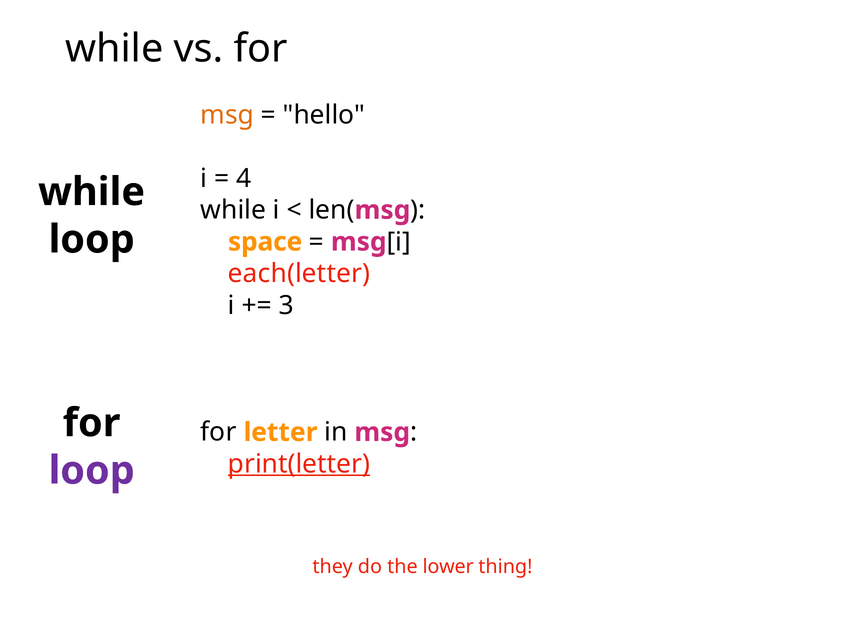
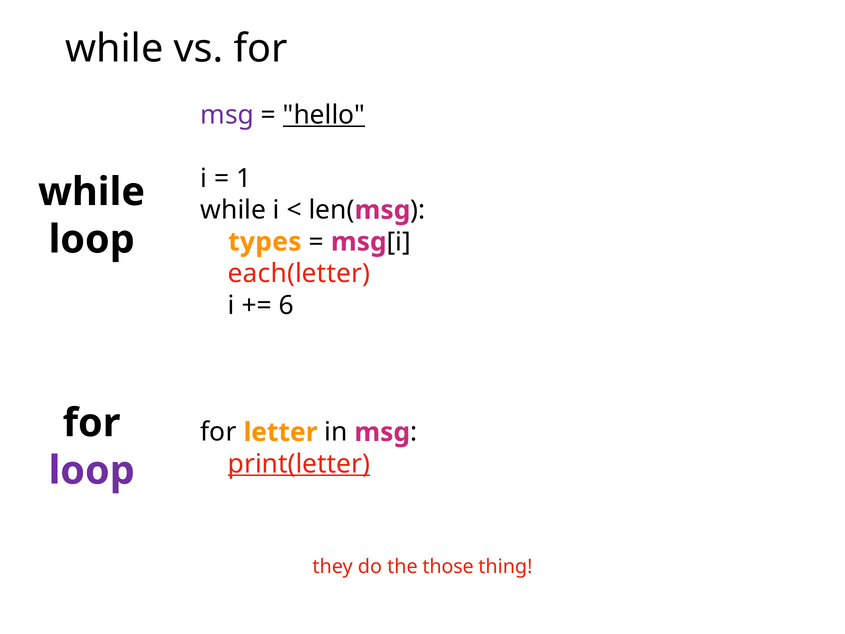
msg colour: orange -> purple (227, 115)
hello underline: none -> present (324, 115)
4: 4 -> 1 (244, 178)
space: space -> types (265, 242)
3: 3 -> 6 (286, 305)
lower: lower -> those (448, 567)
